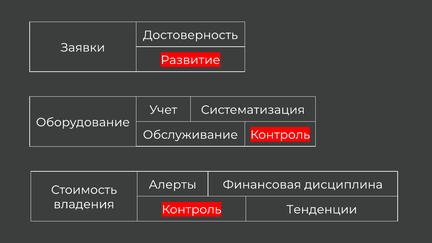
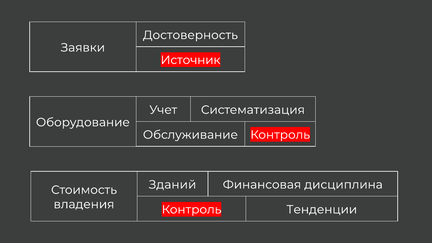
Развитие: Развитие -> Источник (191, 60)
Алерты: Алерты -> Зданий (173, 185)
